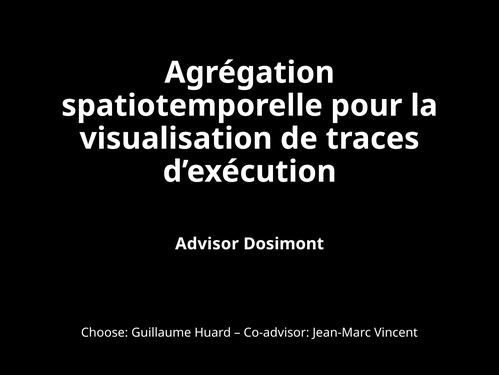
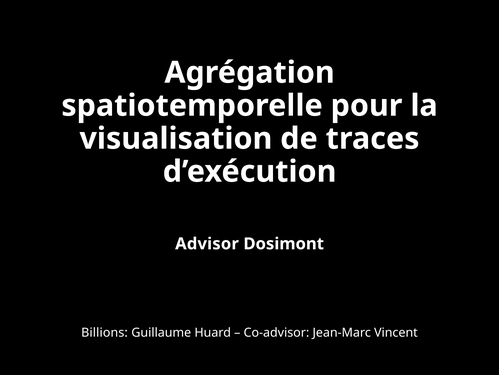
Choose: Choose -> Billions (105, 332)
